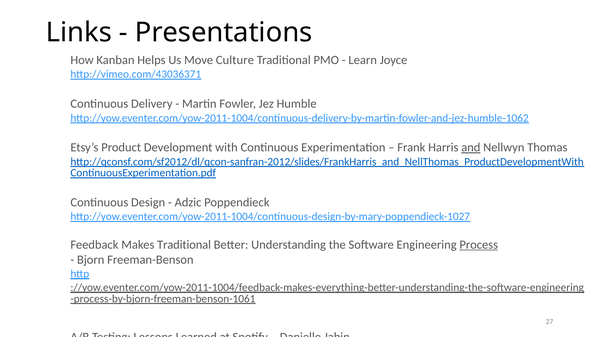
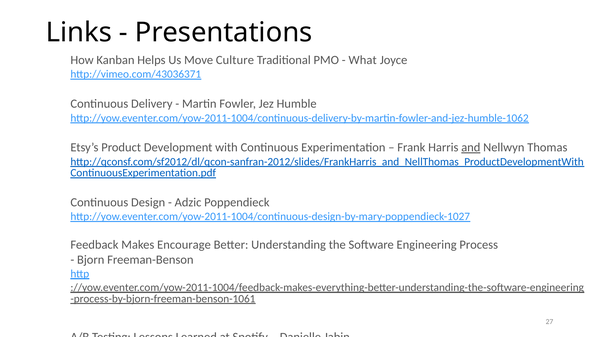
Learn: Learn -> What (363, 60)
Makes Traditional: Traditional -> Encourage (184, 245)
Process underline: present -> none (479, 245)
